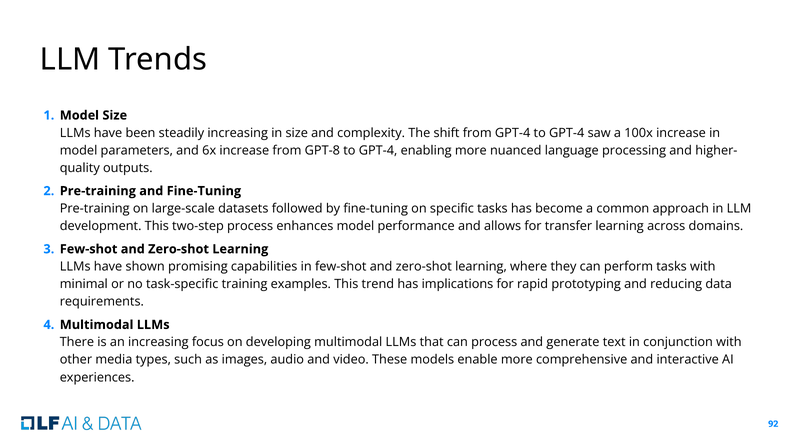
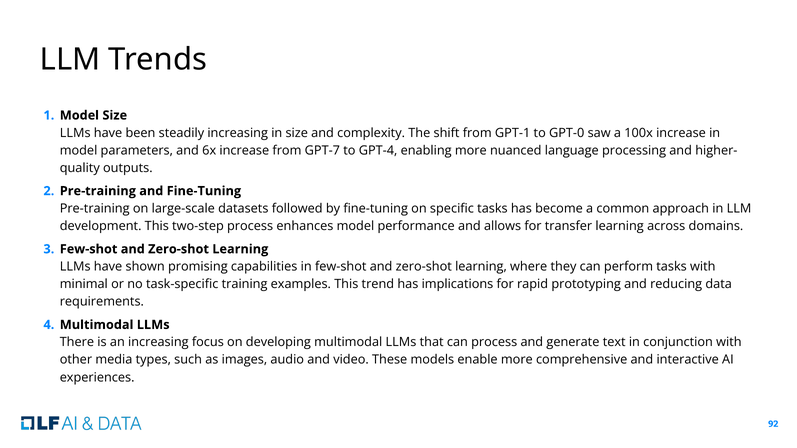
from GPT-4: GPT-4 -> GPT-1 (513, 133)
GPT-4: GPT-4 -> GPT-0 (567, 133)
GPT-8: GPT-8 -> GPT-7 (322, 150)
